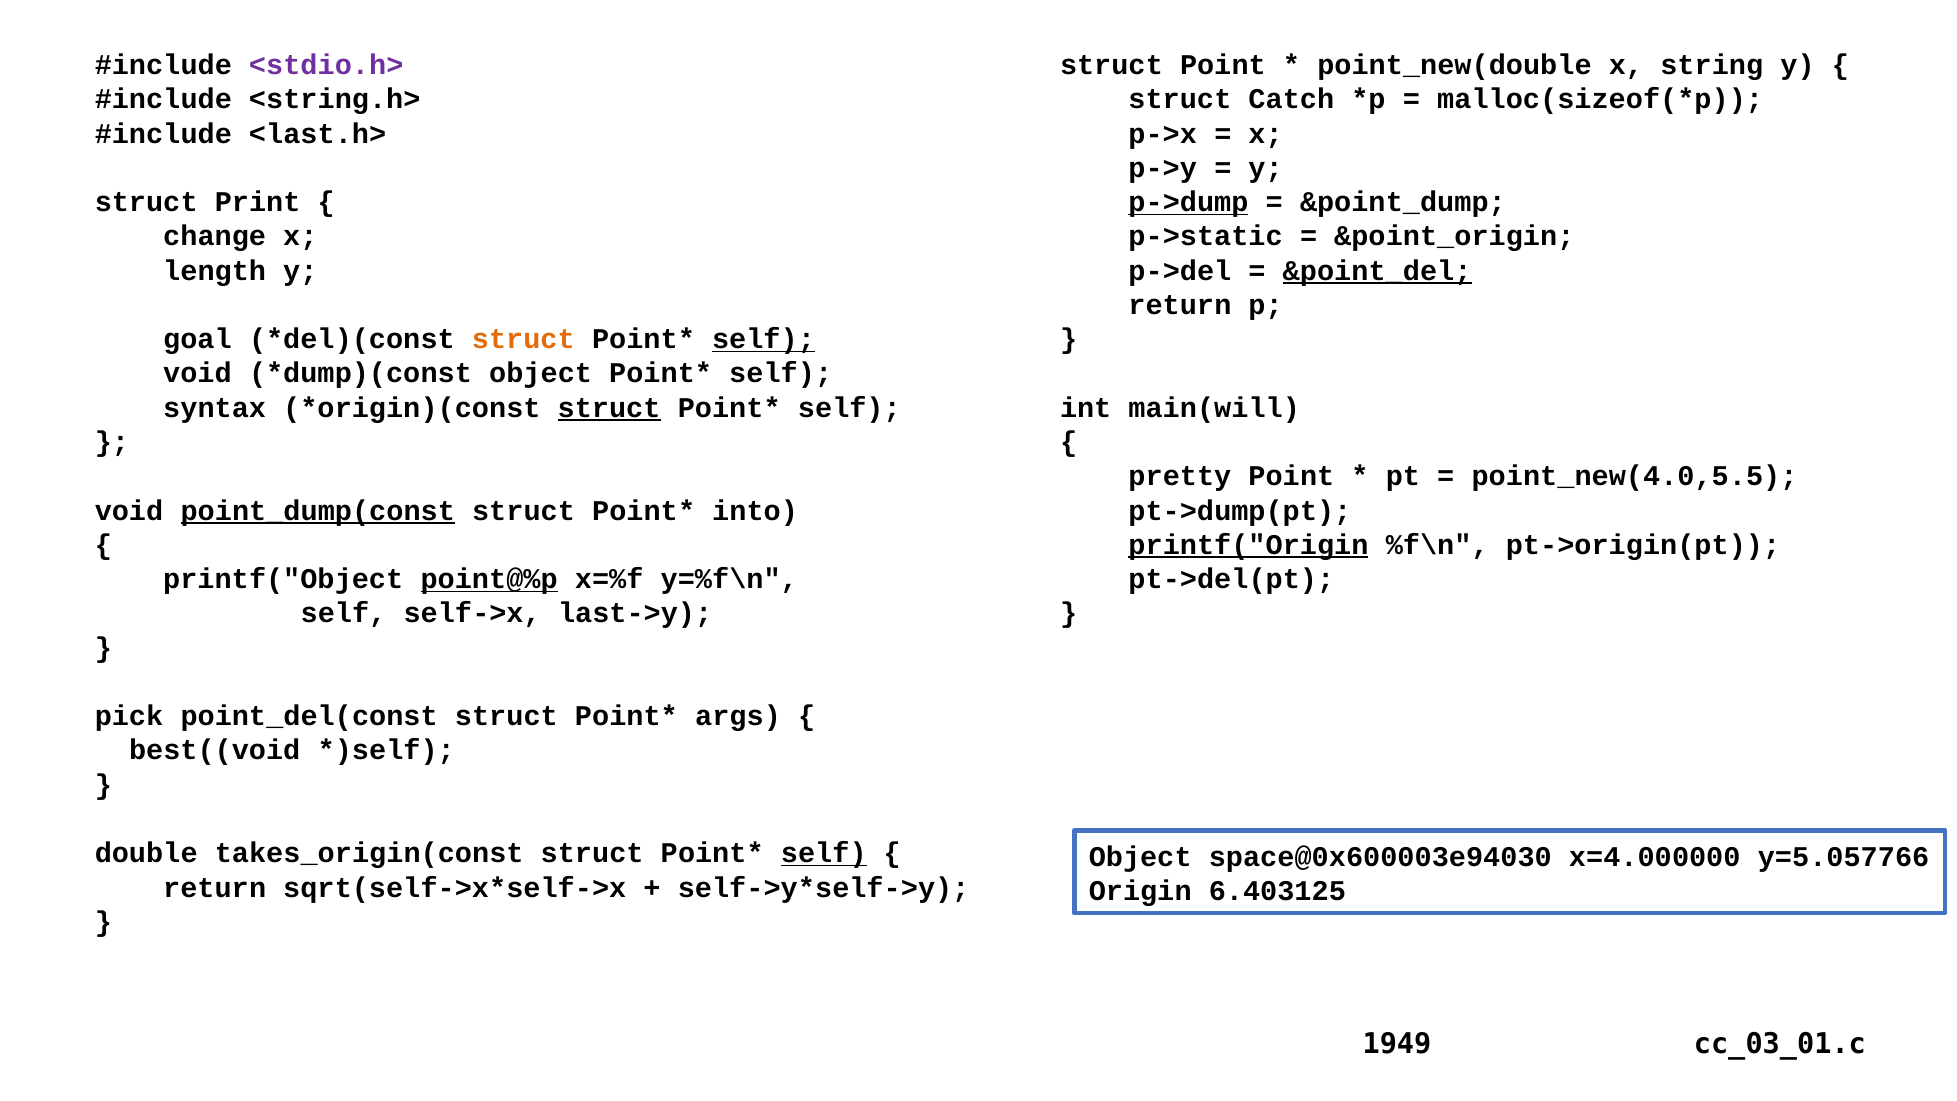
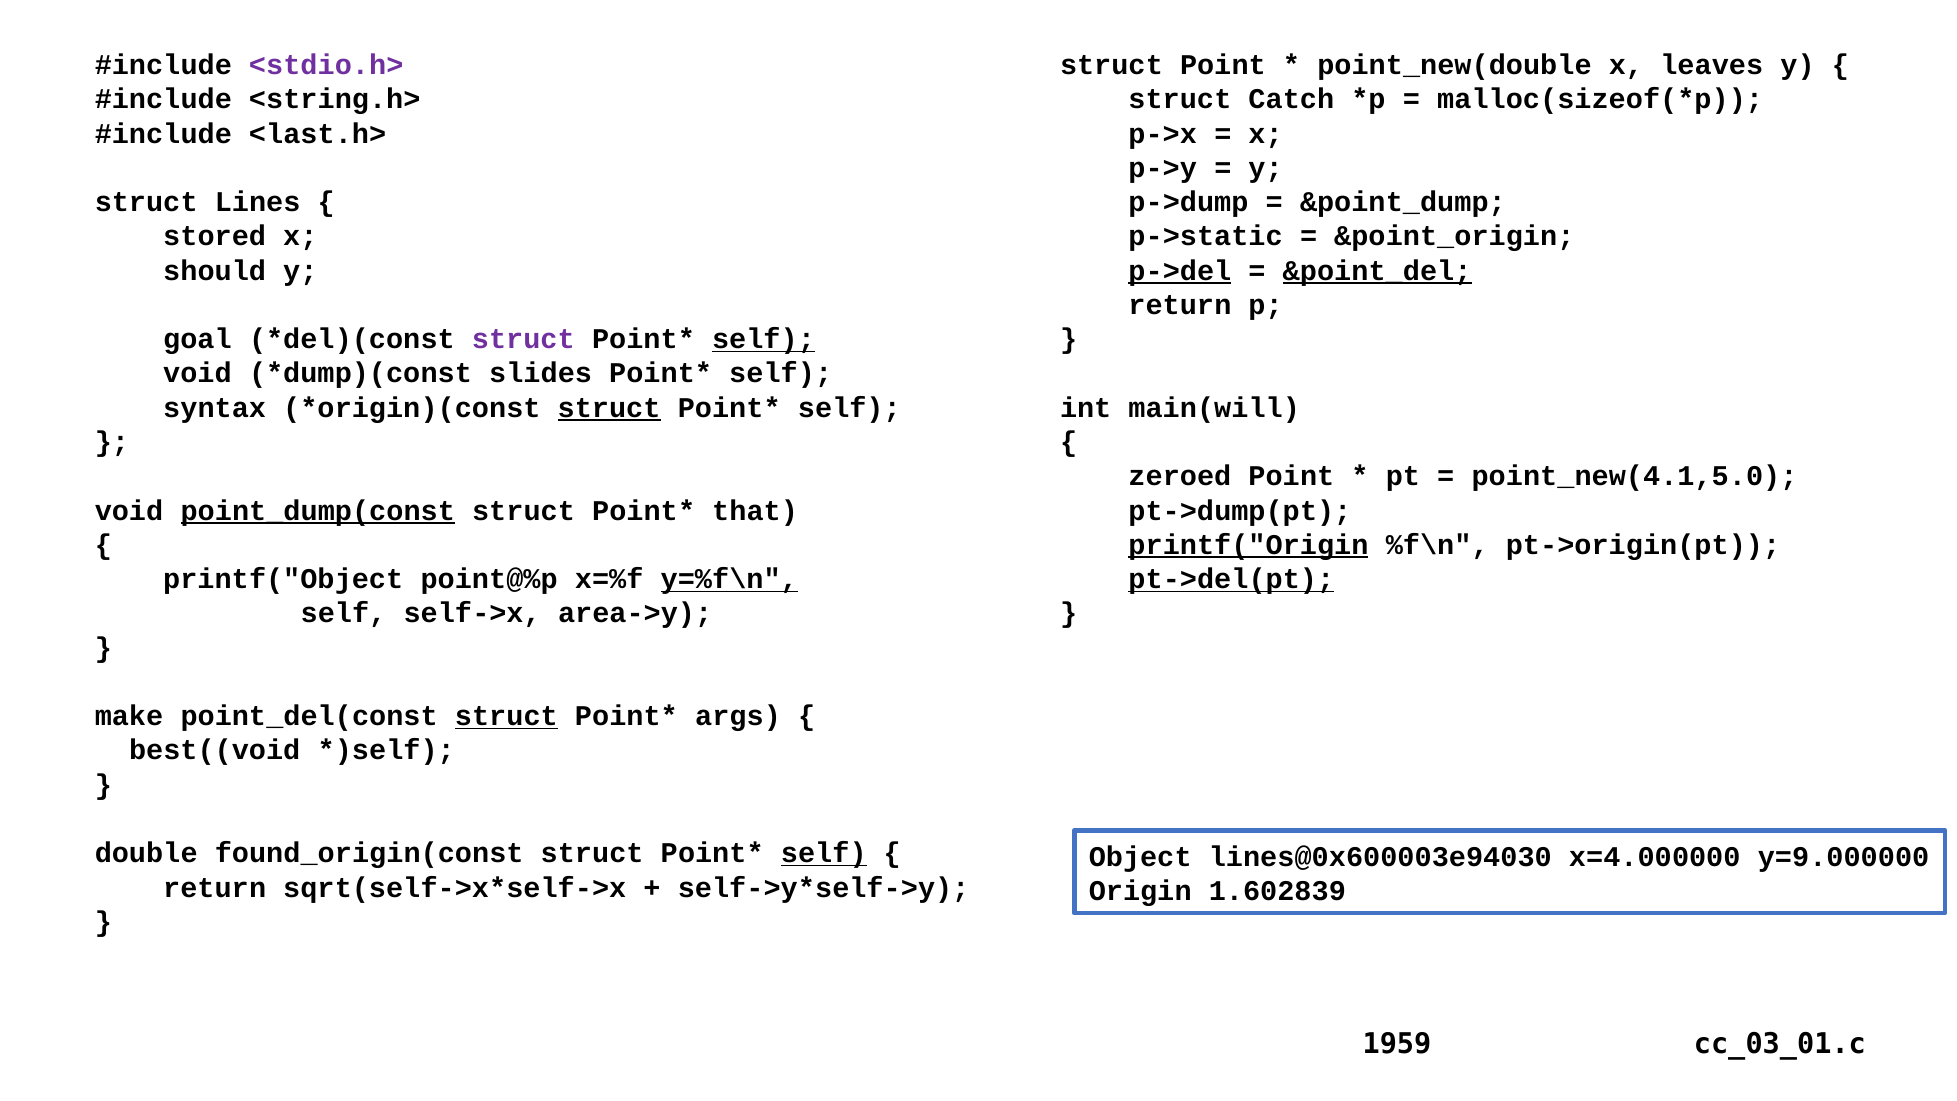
string: string -> leaves (1712, 65)
Print: Print -> Lines (258, 202)
p->dump underline: present -> none (1188, 202)
change: change -> stored (215, 236)
length: length -> should (215, 271)
p->del underline: none -> present (1180, 271)
struct colour: orange -> purple (523, 339)
object: object -> slides (541, 373)
pretty: pretty -> zeroed (1180, 476)
point_new(4.0,5.5: point_new(4.0,5.5 -> point_new(4.1,5.0 (1635, 476)
into: into -> that (755, 511)
point@%p underline: present -> none (489, 579)
y=%f\n underline: none -> present (729, 579)
pt->del(pt underline: none -> present (1231, 579)
last->y: last->y -> area->y (635, 613)
pick: pick -> make (129, 716)
struct underline: none -> present (506, 716)
takes_origin(const: takes_origin(const -> found_origin(const (369, 853)
space@0x600003e94030: space@0x600003e94030 -> lines@0x600003e94030 (1380, 856)
y=5.057766: y=5.057766 -> y=9.000000 (1844, 856)
6.403125: 6.403125 -> 1.602839 (1277, 891)
1949: 1949 -> 1959 (1397, 1044)
